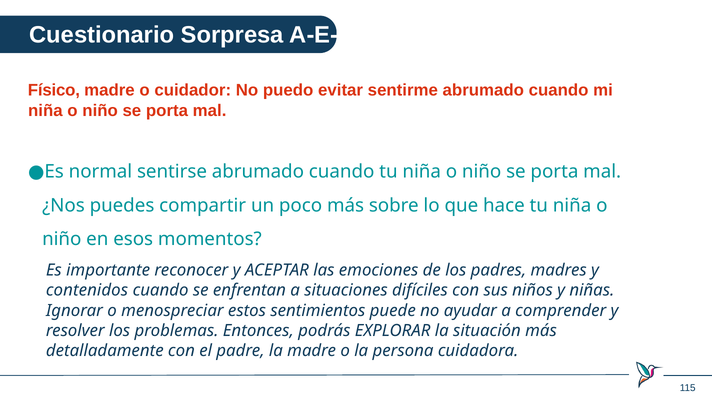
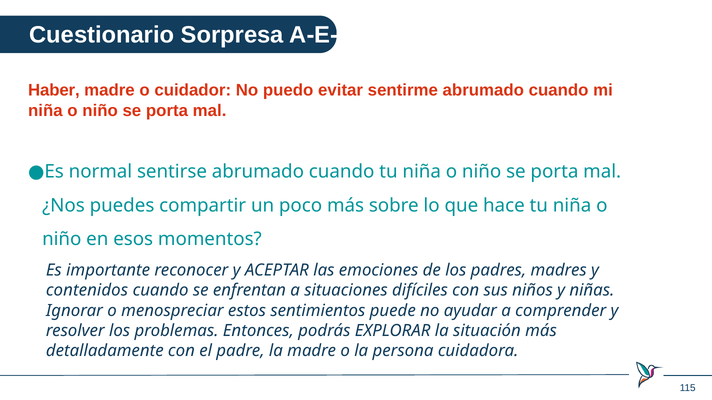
Físico: Físico -> Haber (54, 90)
